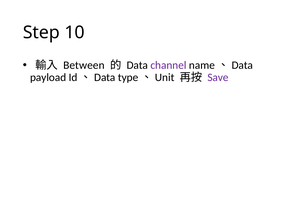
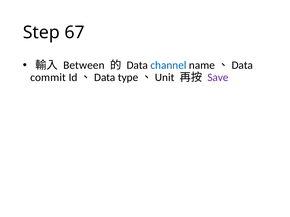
10: 10 -> 67 (75, 32)
channel colour: purple -> blue (168, 65)
payload: payload -> commit (48, 78)
